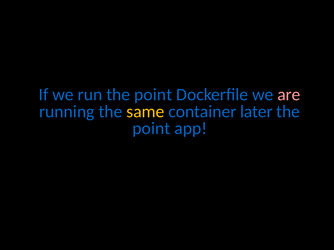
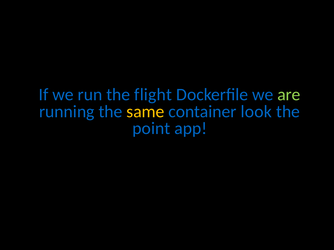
run the point: point -> flight (153, 95)
are colour: pink -> light green (289, 95)
later: later -> look (256, 112)
